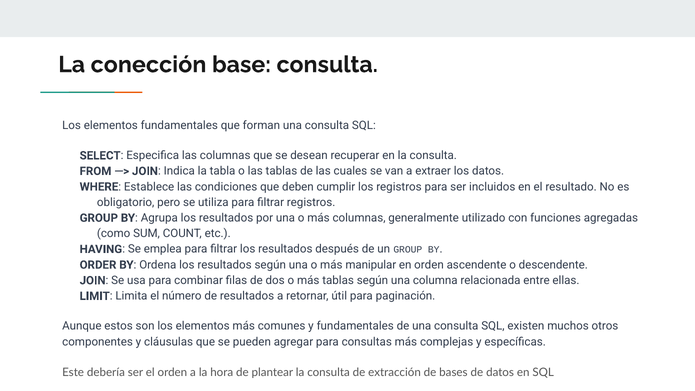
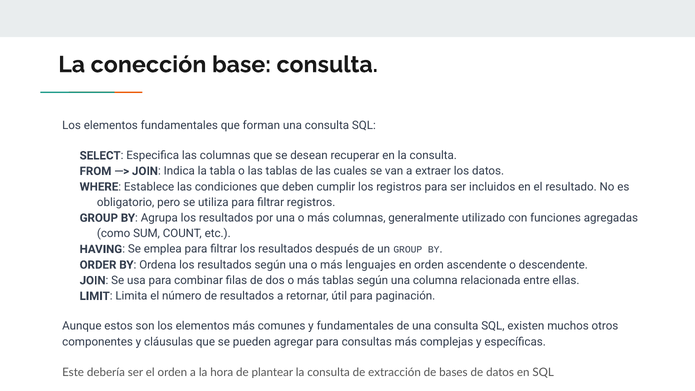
manipular: manipular -> lenguajes (371, 265)
